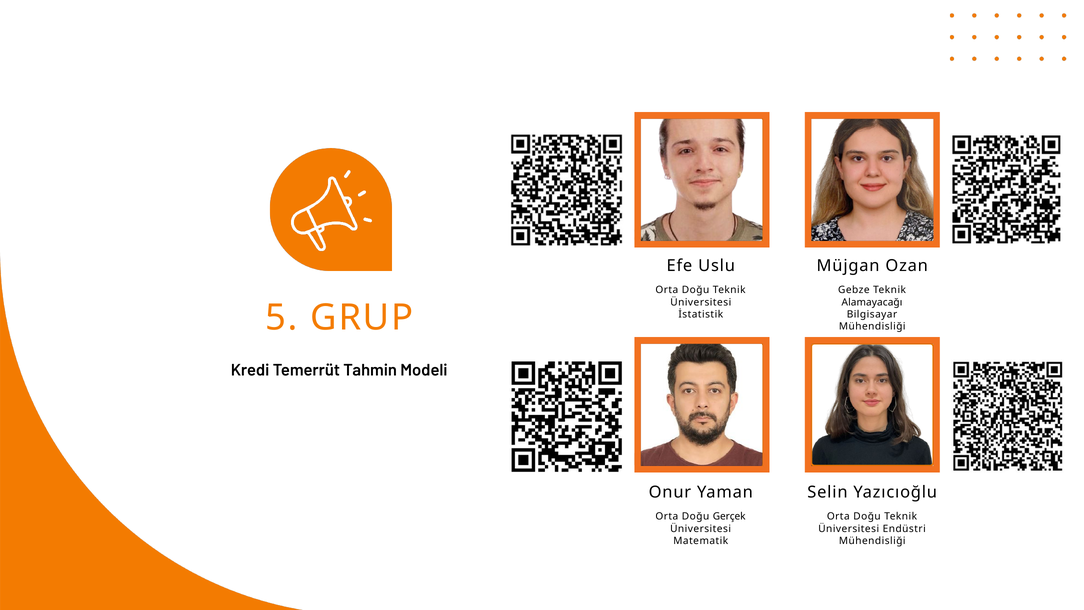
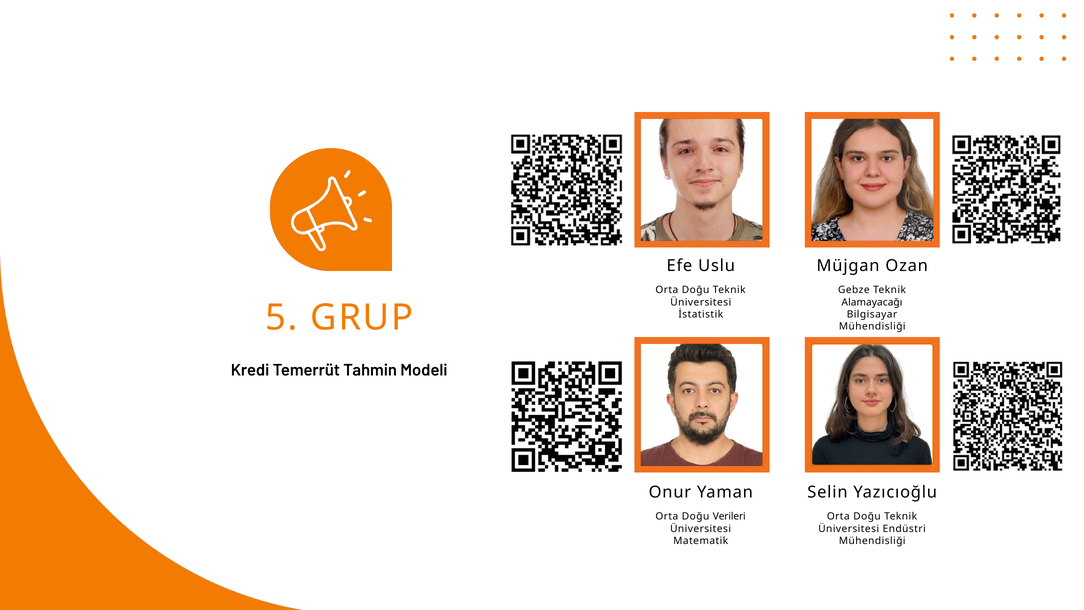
Gerçek: Gerçek -> Verileri (729, 516)
